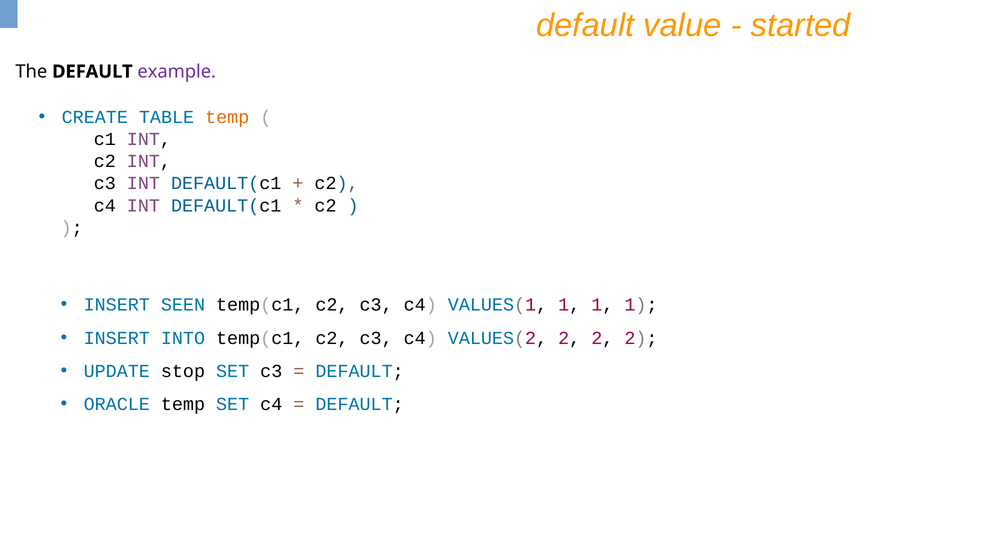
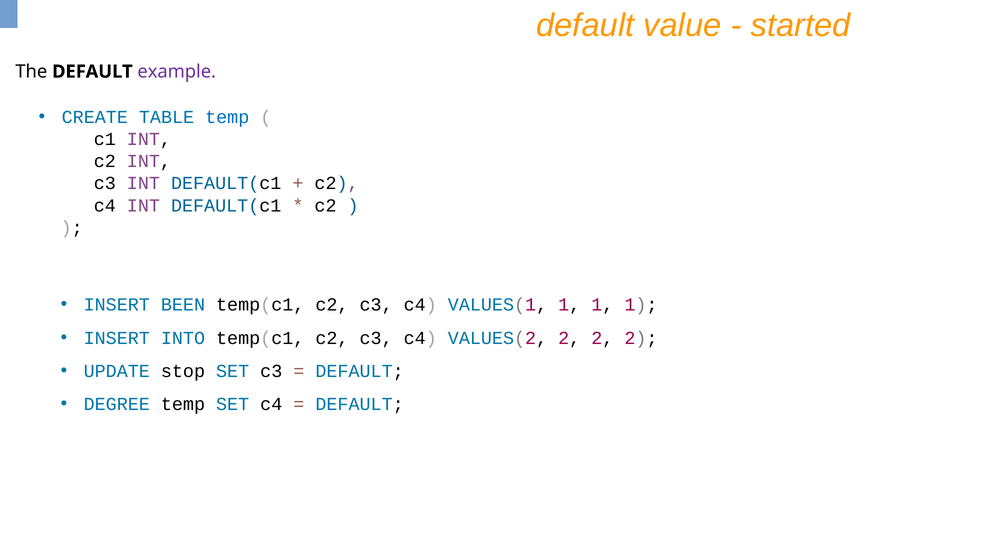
temp colour: orange -> blue (227, 117)
SEEN: SEEN -> BEEN (183, 305)
ORACLE: ORACLE -> DEGREE (117, 404)
